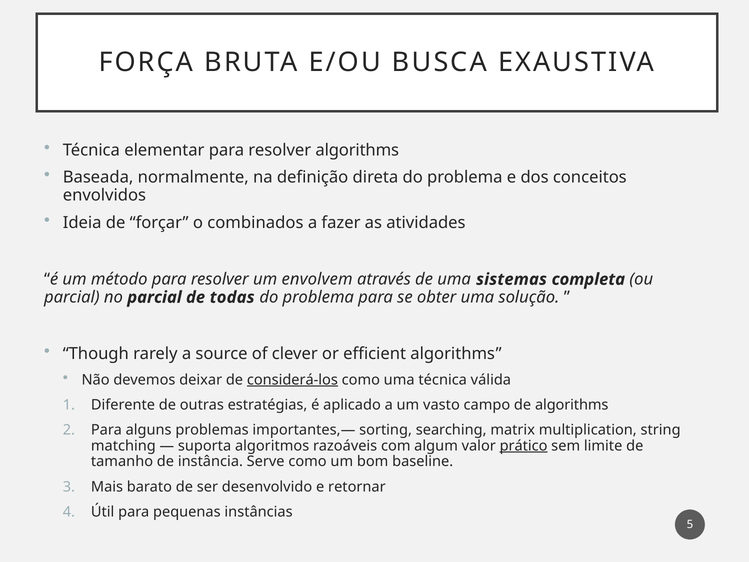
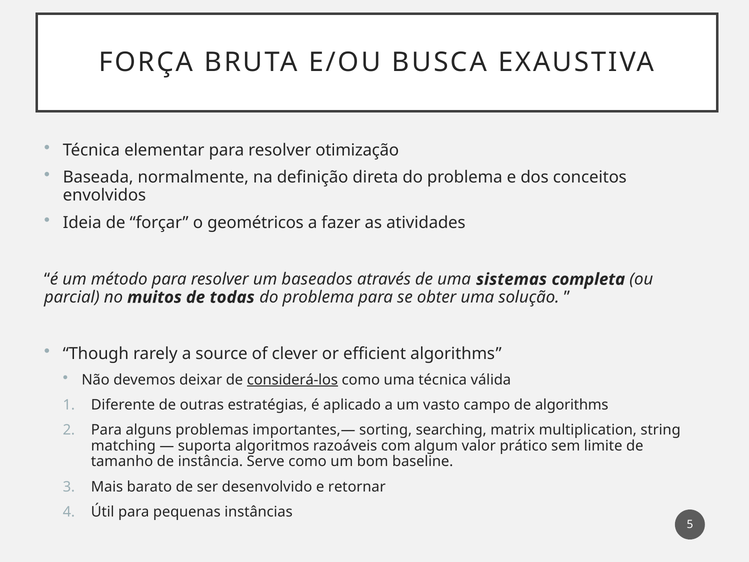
resolver algorithms: algorithms -> otimização (357, 150)
combinados: combinados -> geométricos (255, 223)
envolvem: envolvem -> baseados (317, 279)
no parcial: parcial -> muitos (154, 297)
prático underline: present -> none (524, 446)
